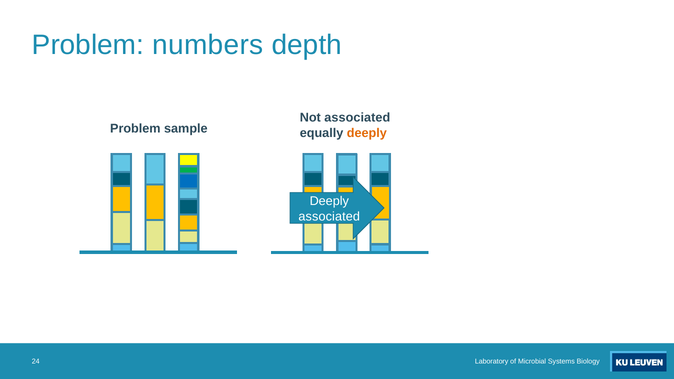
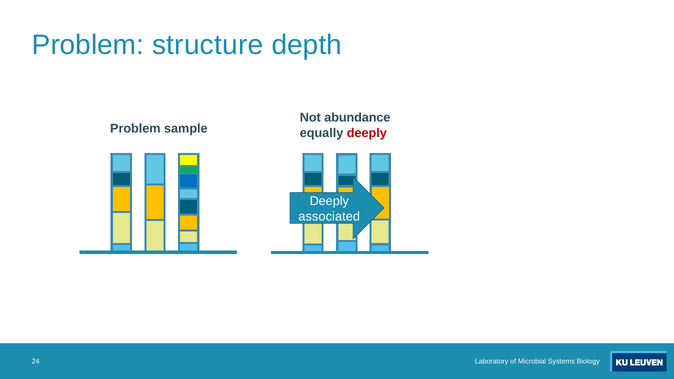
numbers: numbers -> structure (208, 45)
Not associated: associated -> abundance (357, 118)
deeply colour: orange -> red (367, 133)
